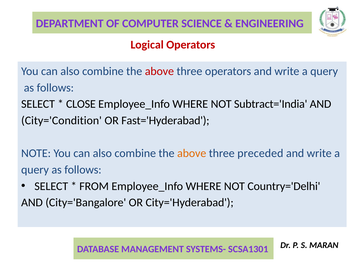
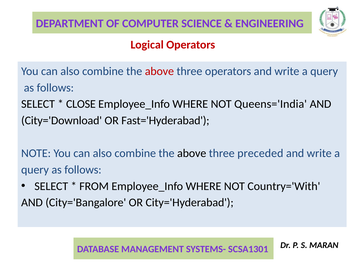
Subtract='India: Subtract='India -> Queens='India (271, 104)
City='Condition: City='Condition -> City='Download (62, 121)
above colour: orange -> black (192, 154)
Country='Delhi: Country='Delhi -> Country='With (284, 187)
